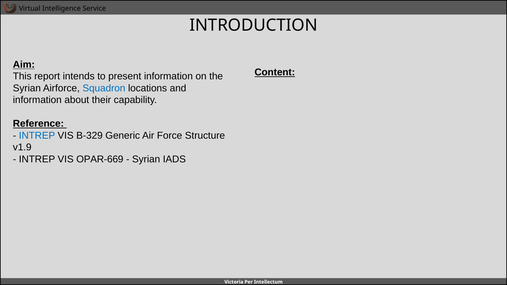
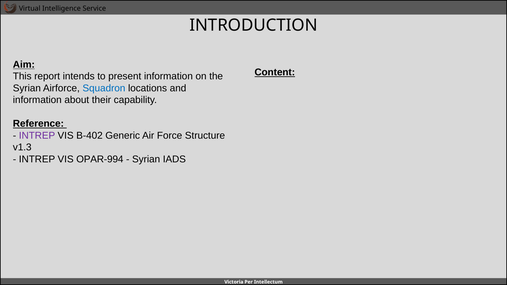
INTREP colour: blue -> purple (37, 136)
B-329: B-329 -> B-402 (89, 136)
v1.9: v1.9 -> v1.3 (22, 147)
OPAR-669: OPAR-669 -> OPAR-994 (100, 159)
